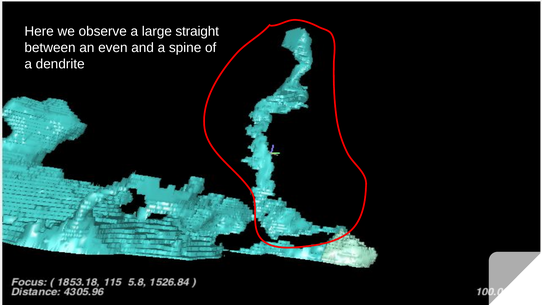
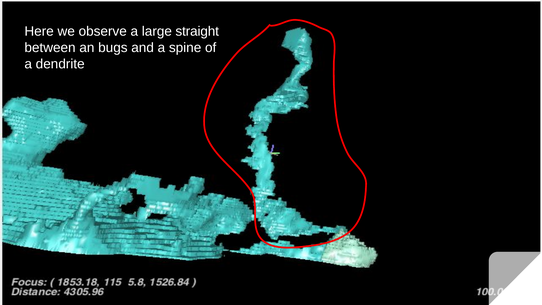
even: even -> bugs (113, 48)
